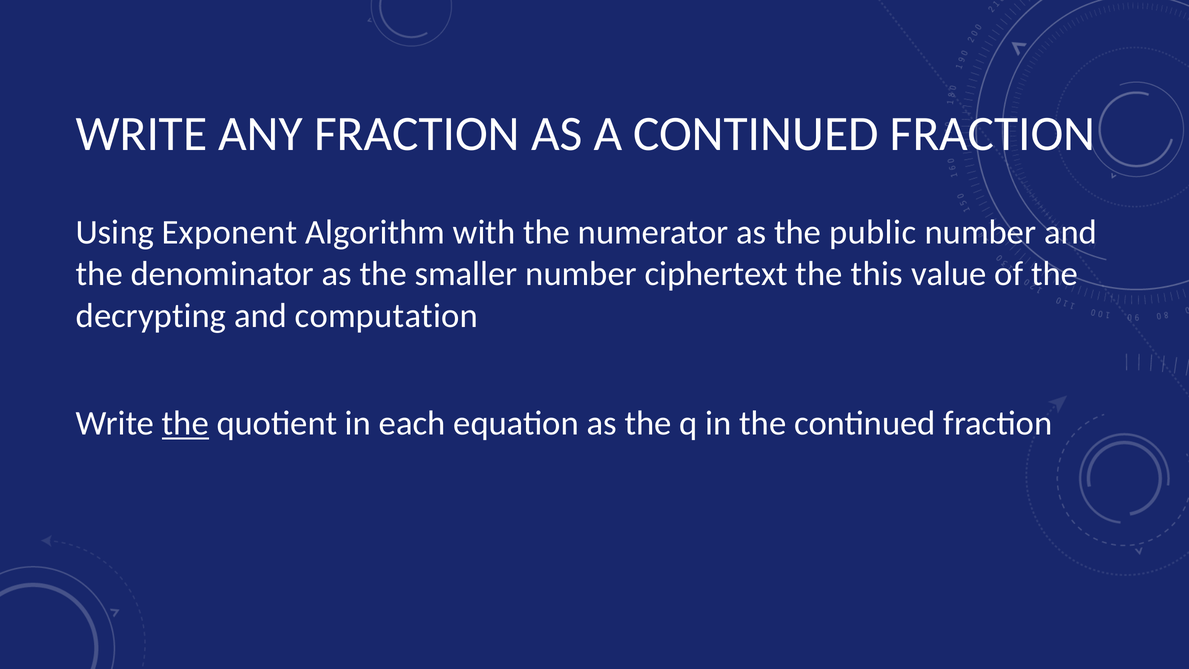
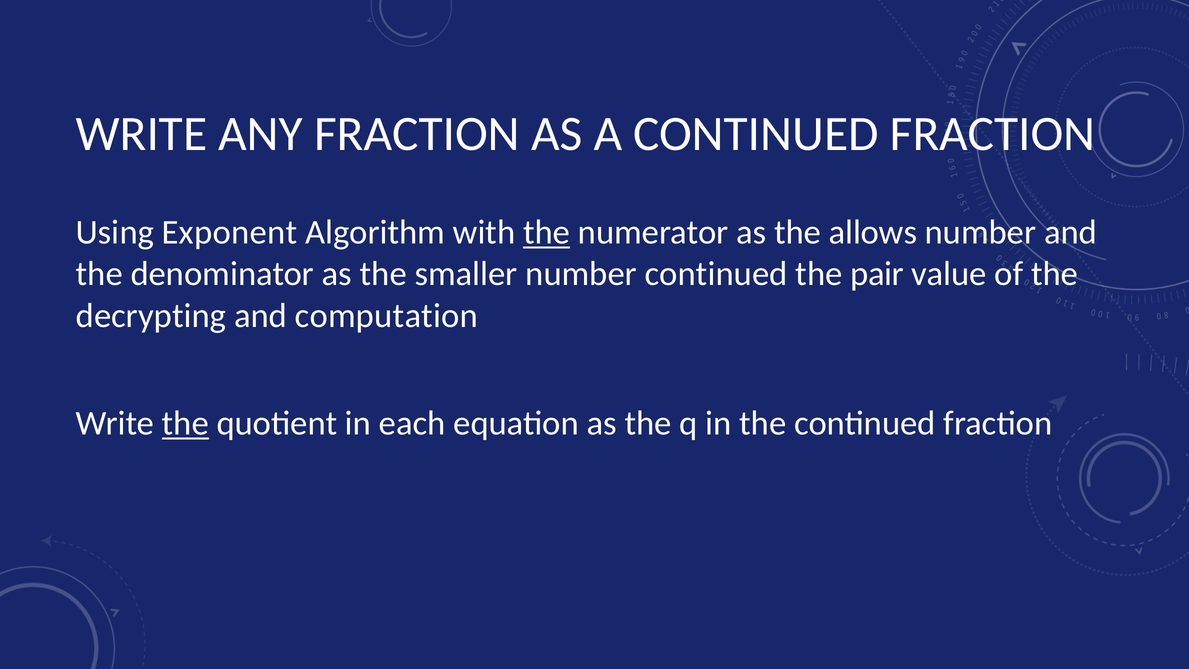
the underline: none -> present (547, 232)
public: public -> allows (873, 232)
number ciphertext: ciphertext -> continued (716, 274)
this: this -> pair (877, 274)
